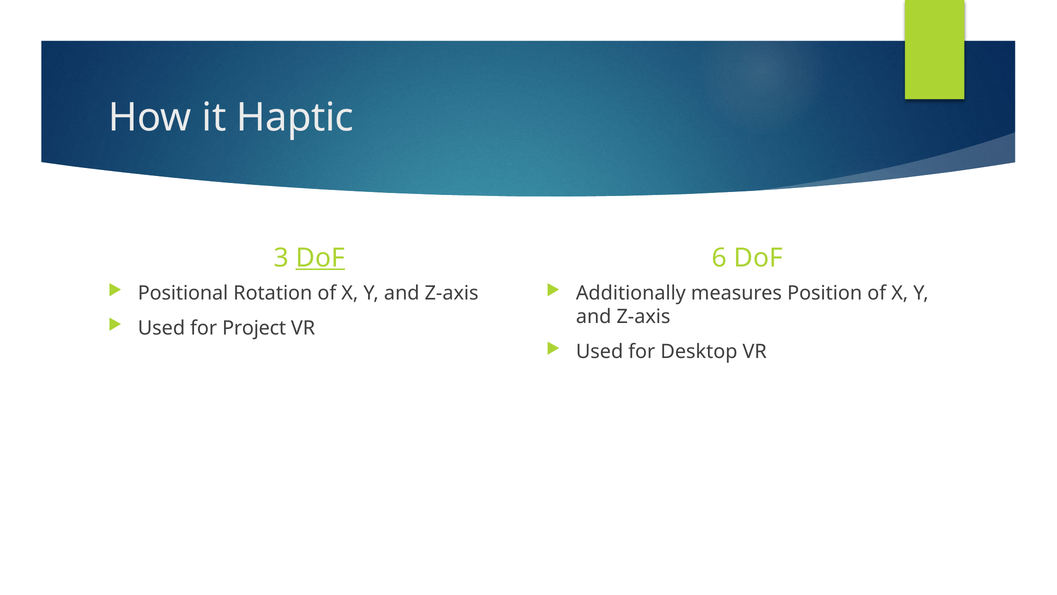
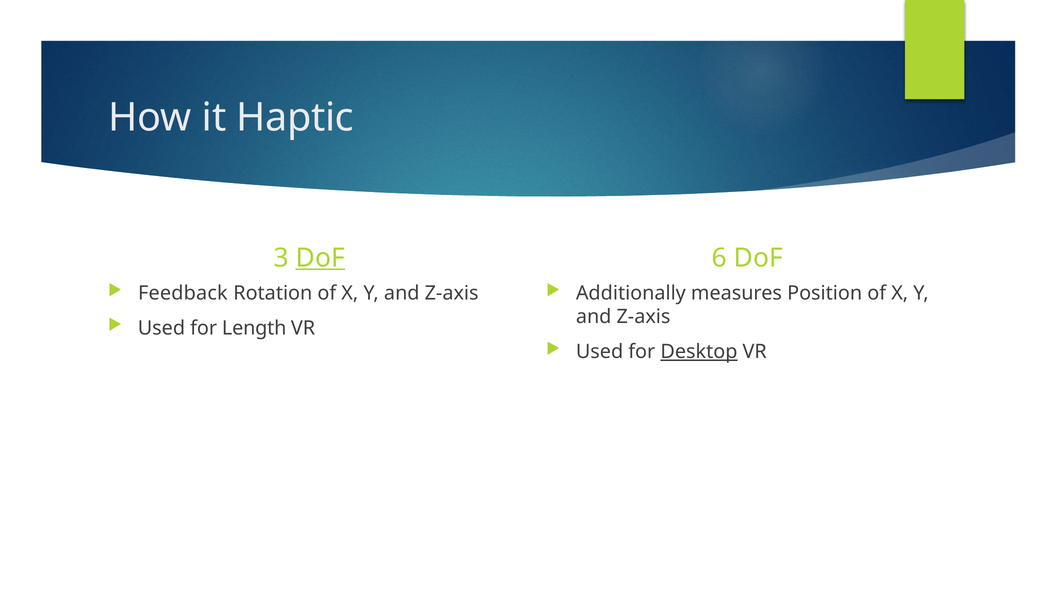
Positional: Positional -> Feedback (183, 293)
Project: Project -> Length (254, 328)
Desktop underline: none -> present (699, 352)
